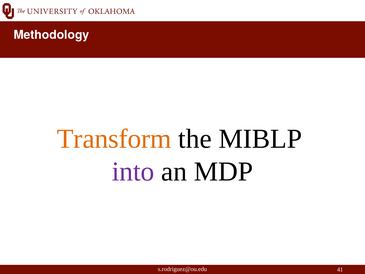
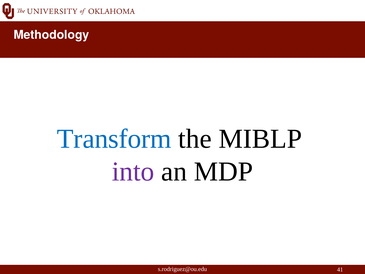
Transform colour: orange -> blue (114, 139)
